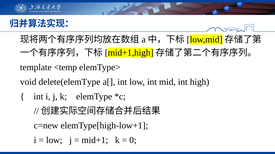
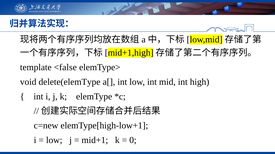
<temp: <temp -> <false (65, 68)
